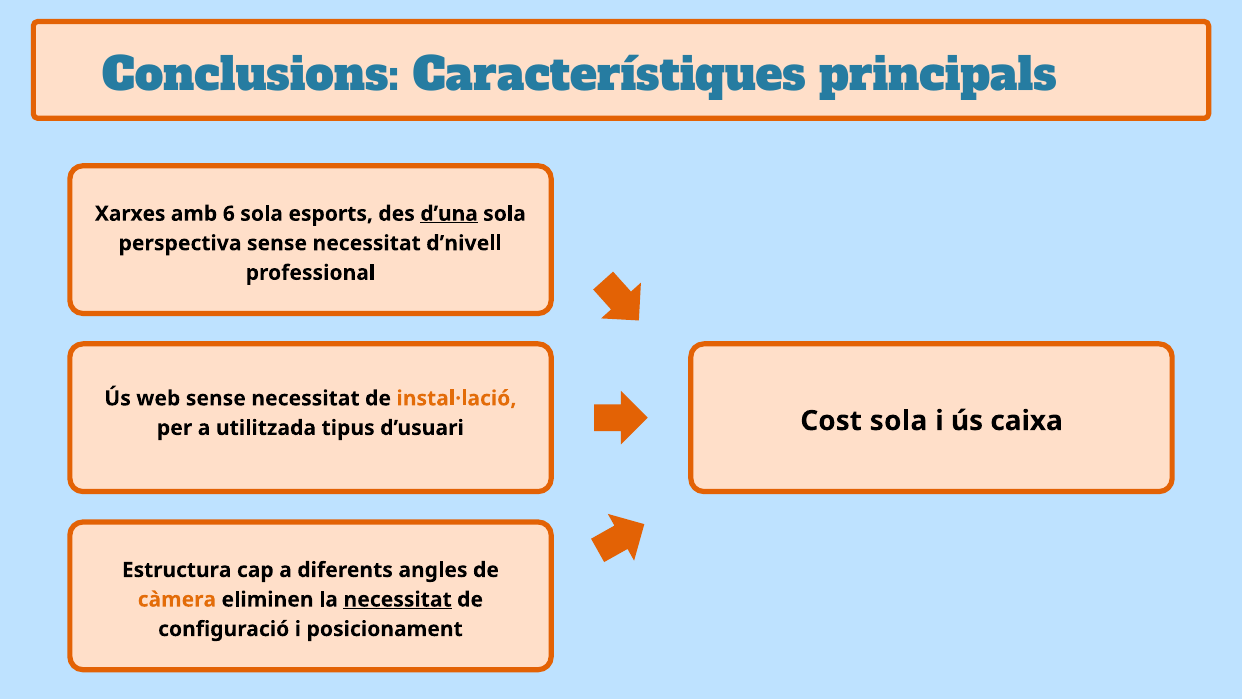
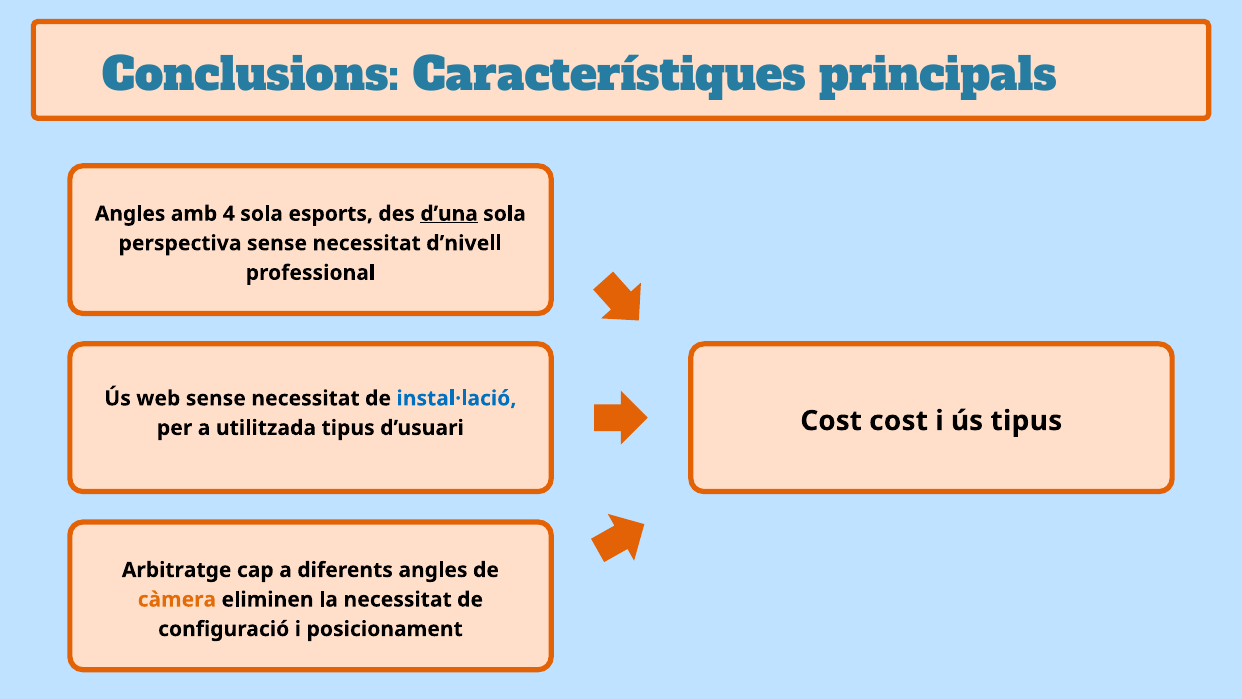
Xarxes: Xarxes -> Angles (130, 214)
6: 6 -> 4 (229, 214)
instal·lació colour: orange -> blue (456, 398)
Cost sola: sola -> cost (899, 421)
ús caixa: caixa -> tipus (1026, 421)
Estructura: Estructura -> Arbitratge (177, 570)
necessitat underline: present -> none (398, 599)
